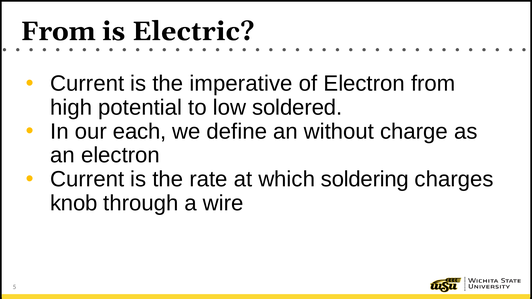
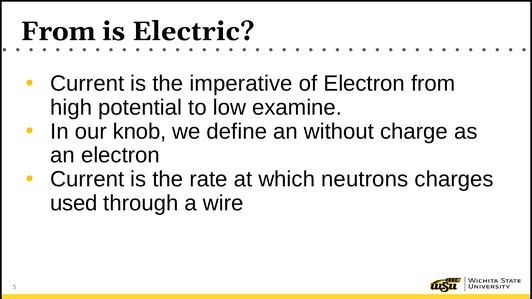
soldered: soldered -> examine (297, 108)
each: each -> knob (140, 132)
soldering: soldering -> neutrons (365, 179)
knob: knob -> used (74, 203)
